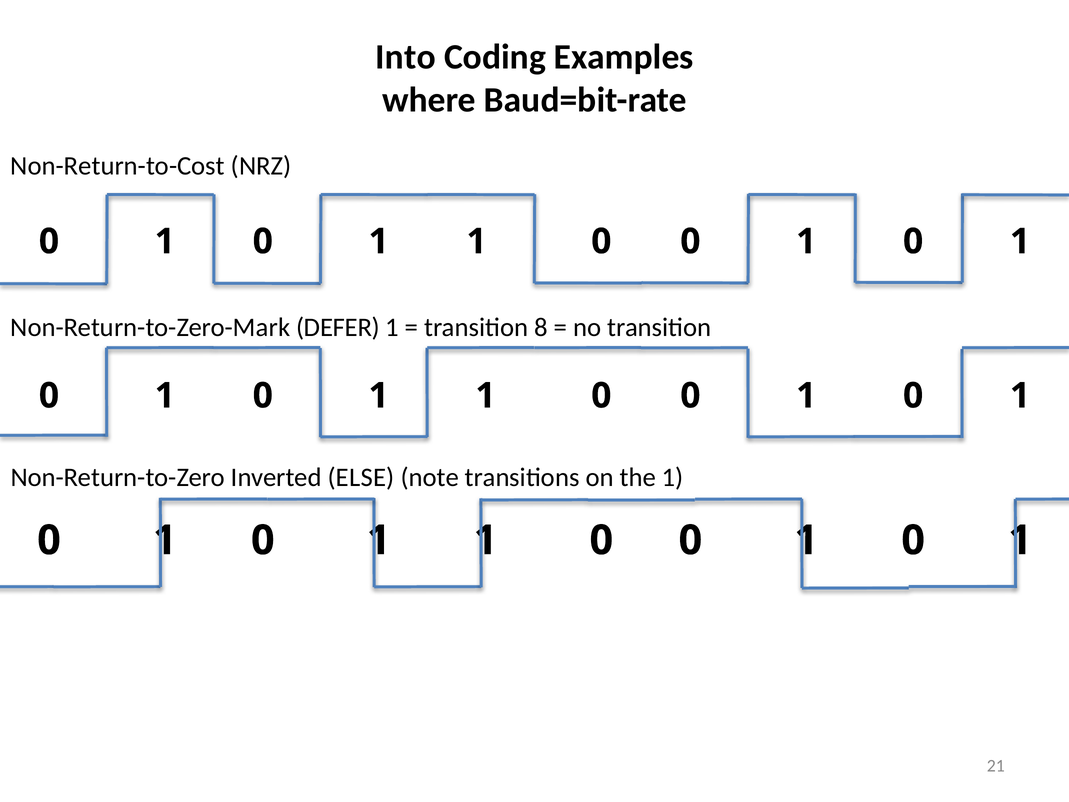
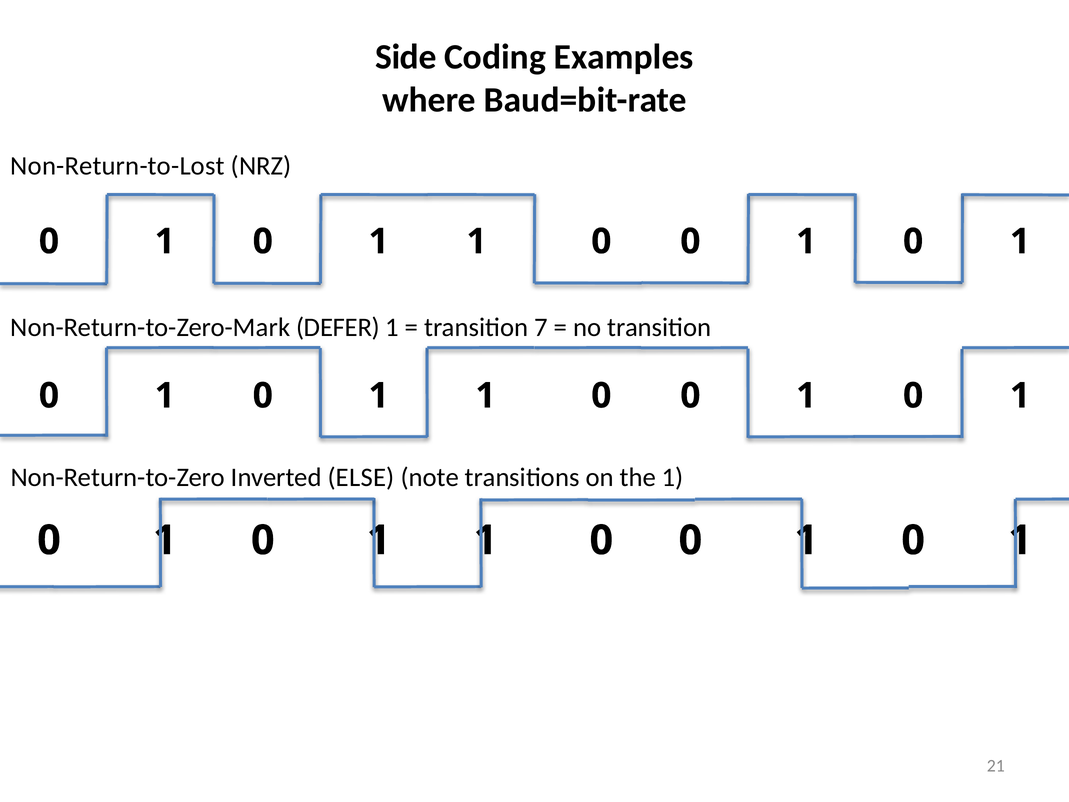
Into: Into -> Side (406, 57)
Non-Return-to-Cost: Non-Return-to-Cost -> Non-Return-to-Lost (118, 166)
8: 8 -> 7 (541, 327)
